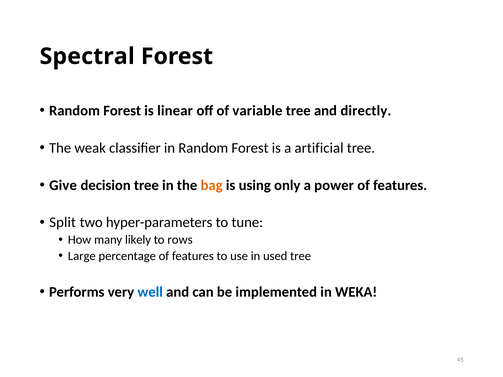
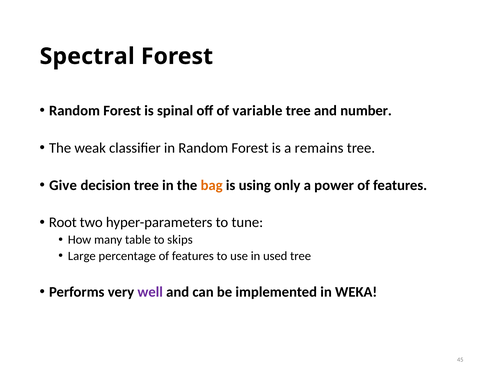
linear: linear -> spinal (175, 111)
directly: directly -> number (366, 111)
artificial: artificial -> remains (319, 148)
Split: Split -> Root (63, 223)
likely: likely -> table (138, 240)
rows: rows -> skips (180, 240)
well colour: blue -> purple (150, 292)
